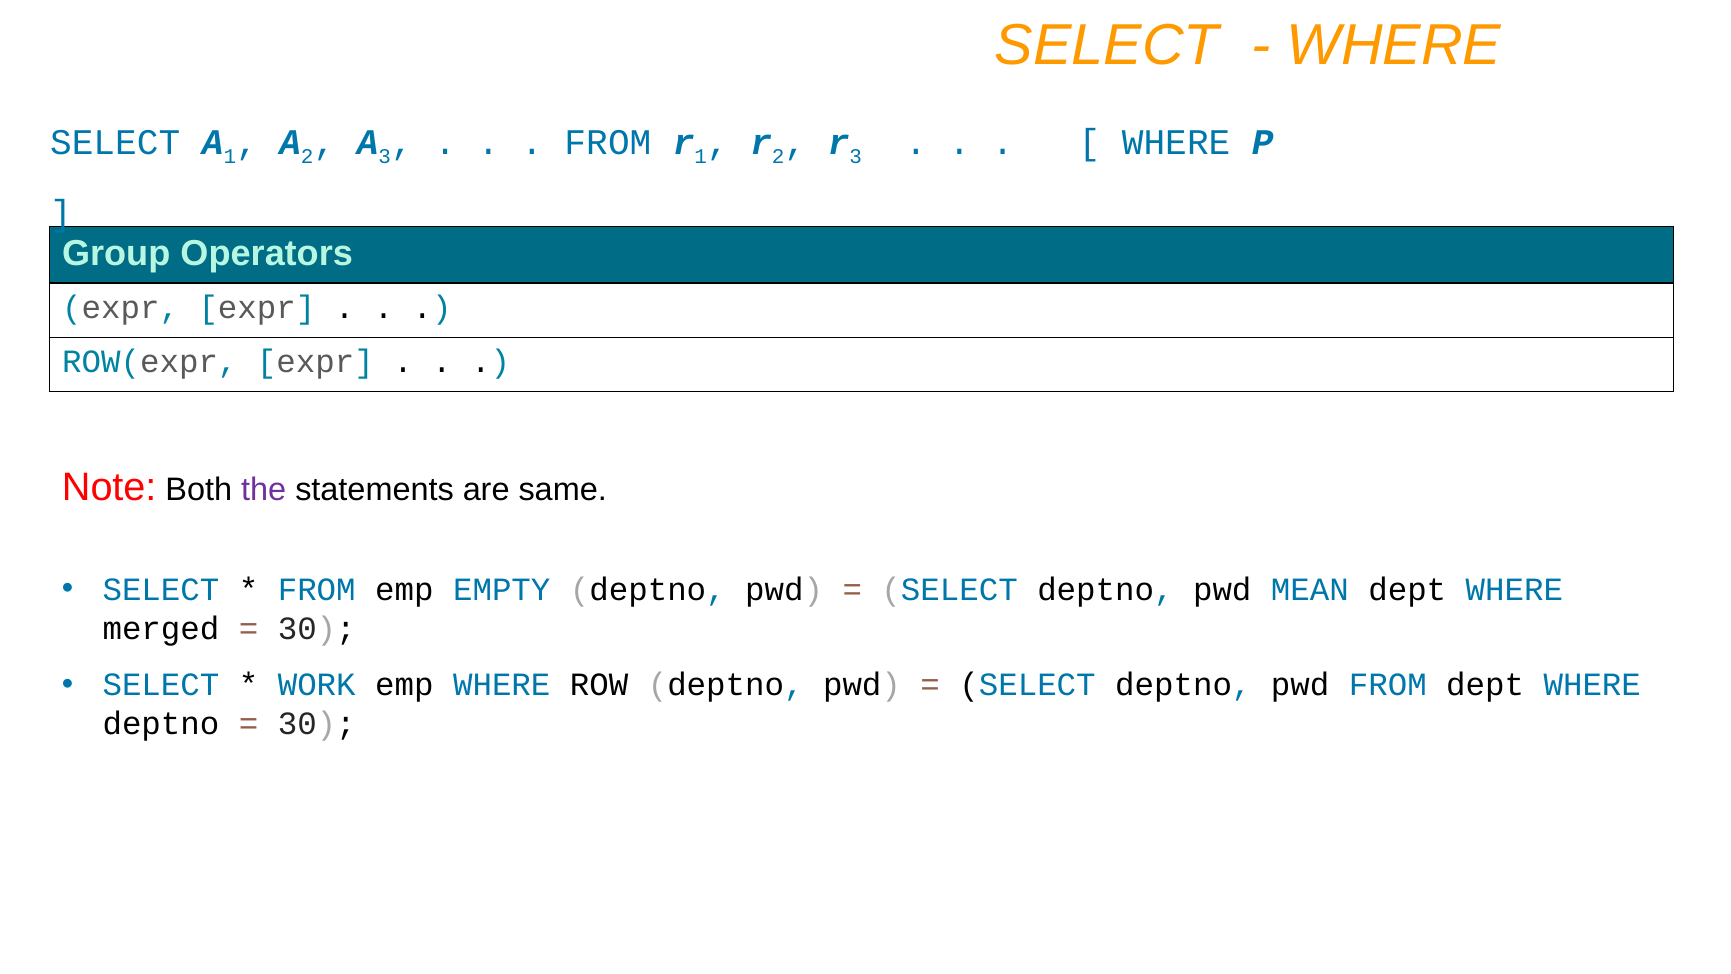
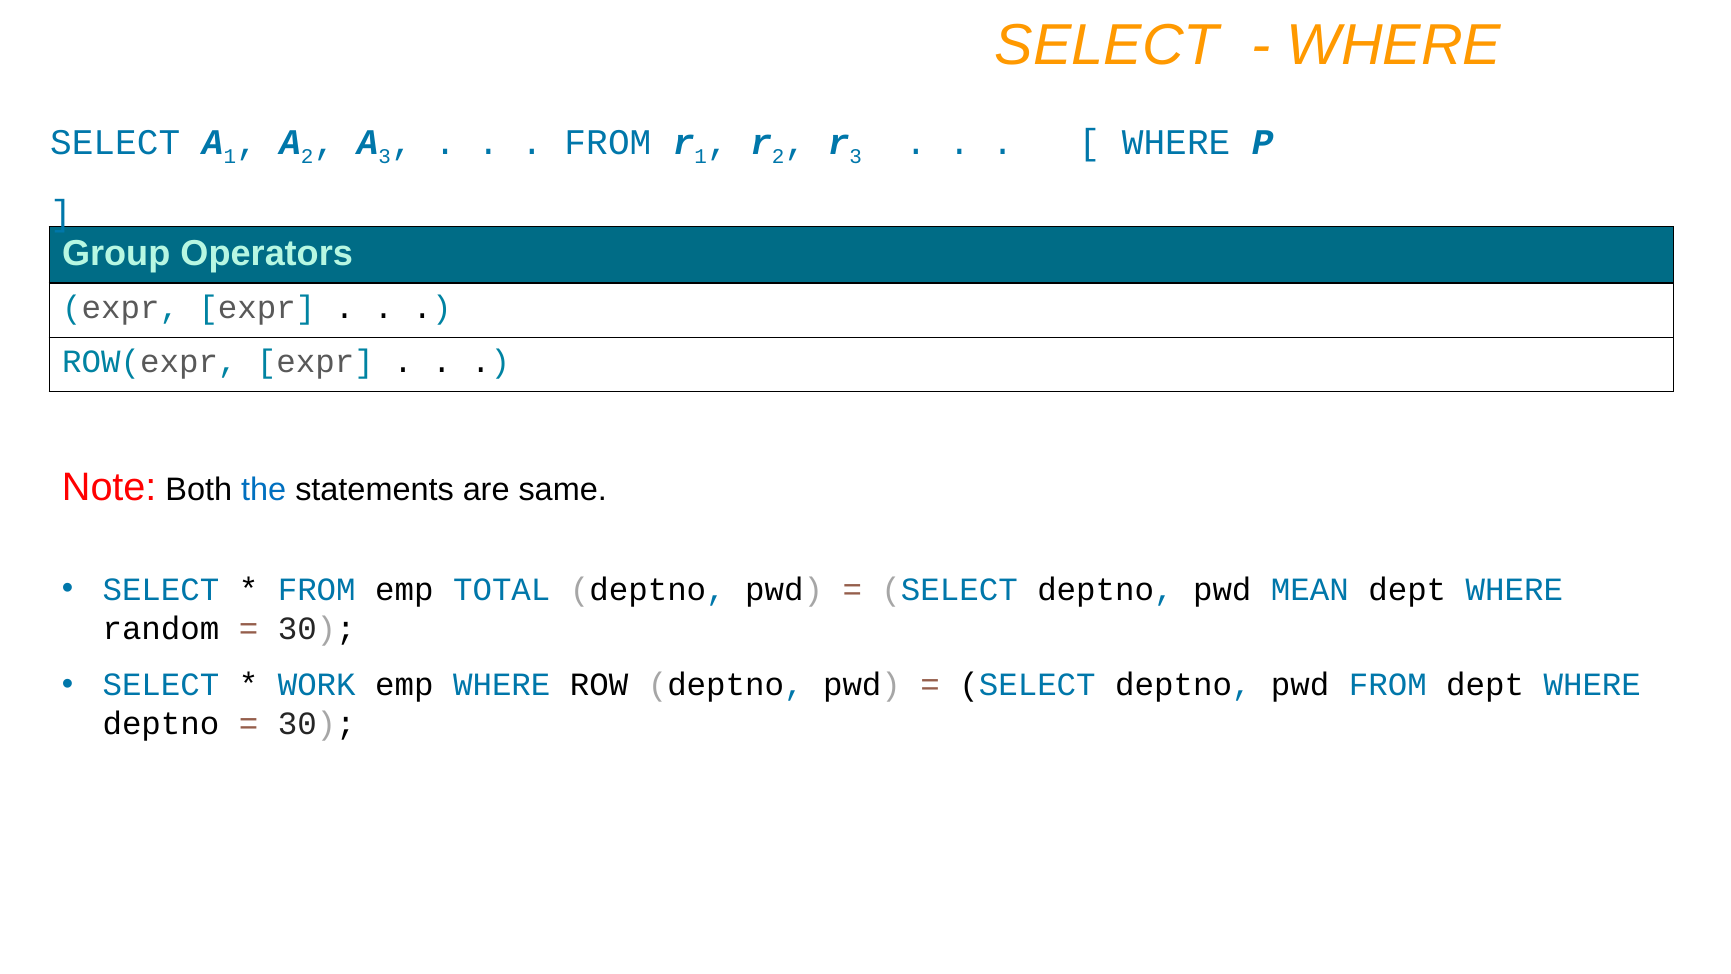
the colour: purple -> blue (264, 490)
EMPTY: EMPTY -> TOTAL (502, 590)
merged: merged -> random (161, 629)
